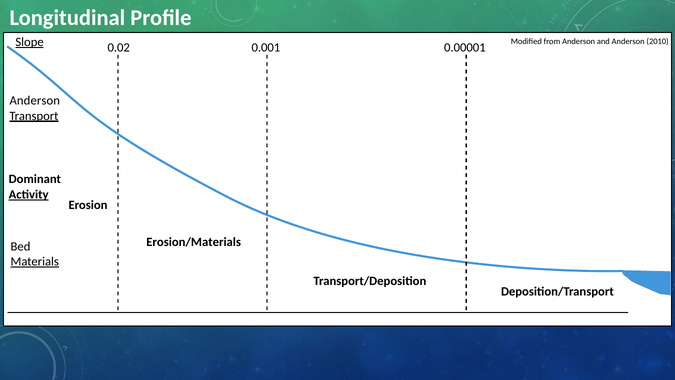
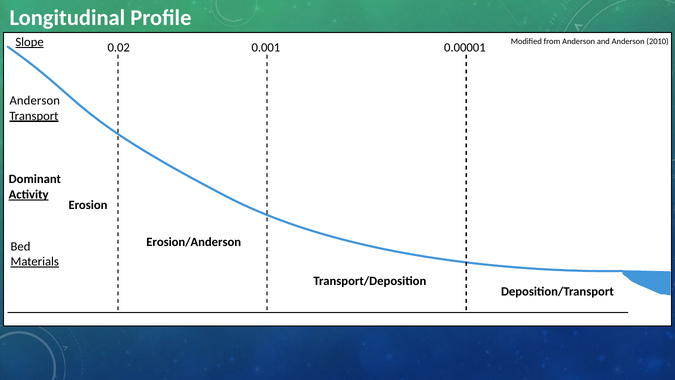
Erosion/Materials: Erosion/Materials -> Erosion/Anderson (194, 242)
